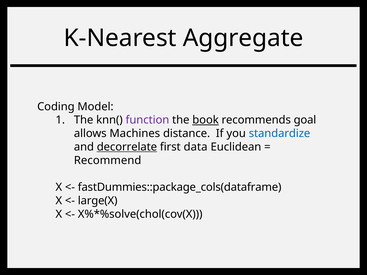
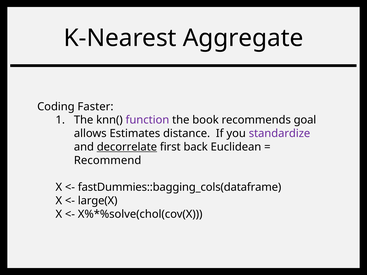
Model: Model -> Faster (95, 107)
book underline: present -> none (206, 120)
Machines: Machines -> Estimates (135, 134)
standardize colour: blue -> purple (280, 134)
data: data -> back (196, 147)
fastDummies::package_cols(dataframe: fastDummies::package_cols(dataframe -> fastDummies::bagging_cols(dataframe (180, 187)
